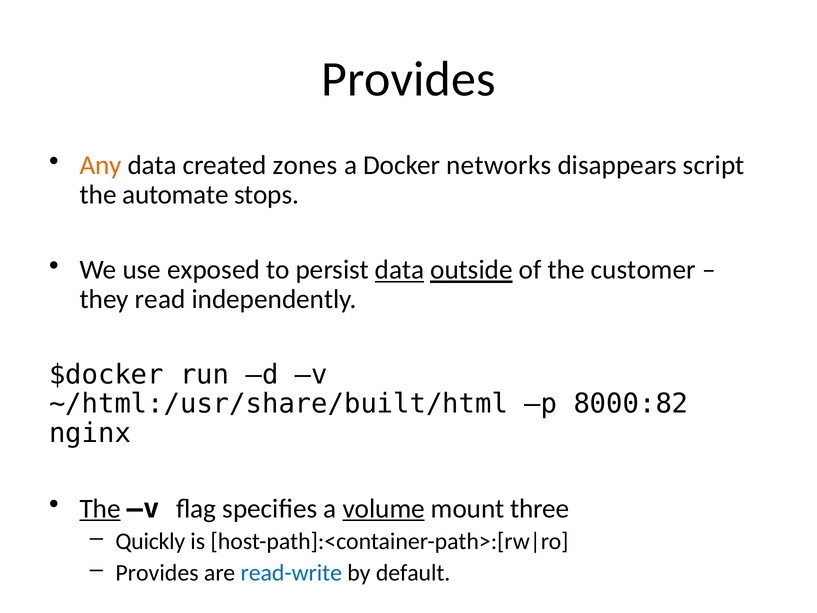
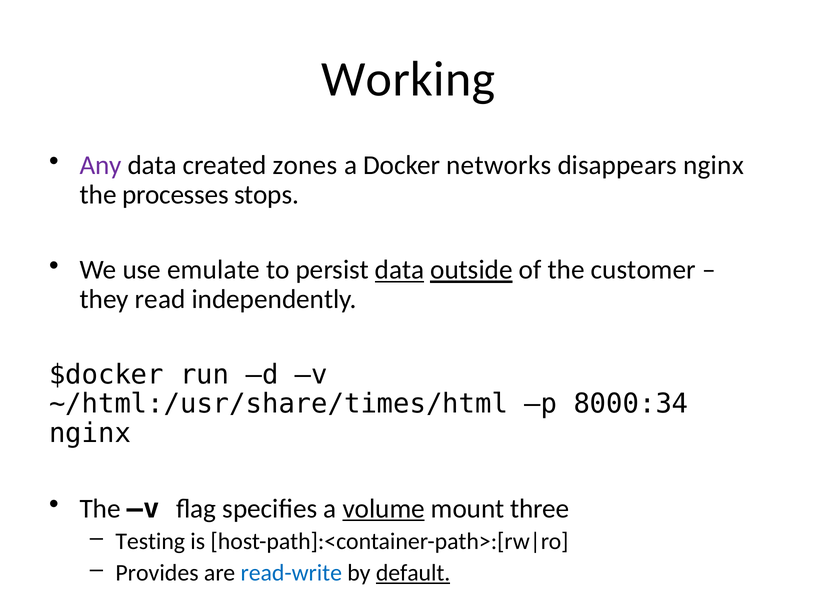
Provides: Provides -> Working (408, 79)
Any colour: orange -> purple (101, 165)
disappears script: script -> nginx (714, 165)
automate: automate -> processes (175, 195)
exposed: exposed -> emulate (214, 270)
~/html:/usr/share/built/html: ~/html:/usr/share/built/html -> ~/html:/usr/share/times/html (279, 404)
8000:82: 8000:82 -> 8000:34 (631, 404)
The underline: present -> none (100, 508)
Quickly: Quickly -> Testing (150, 541)
default underline: none -> present (413, 573)
